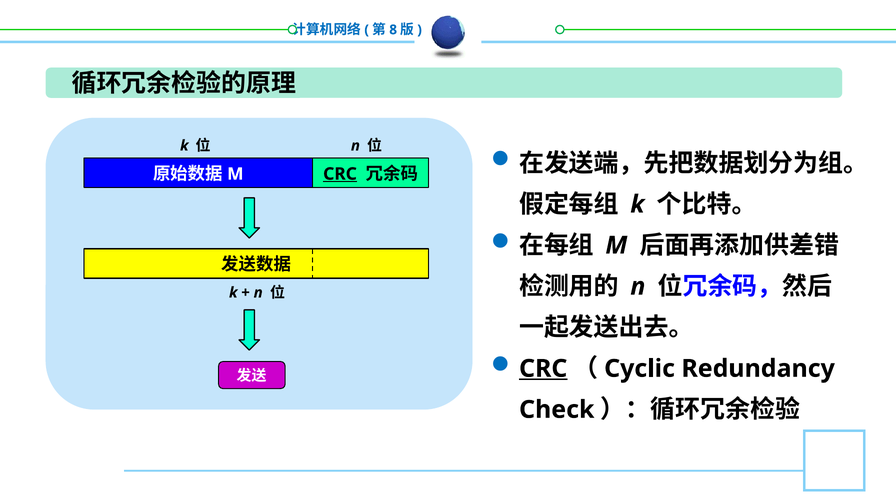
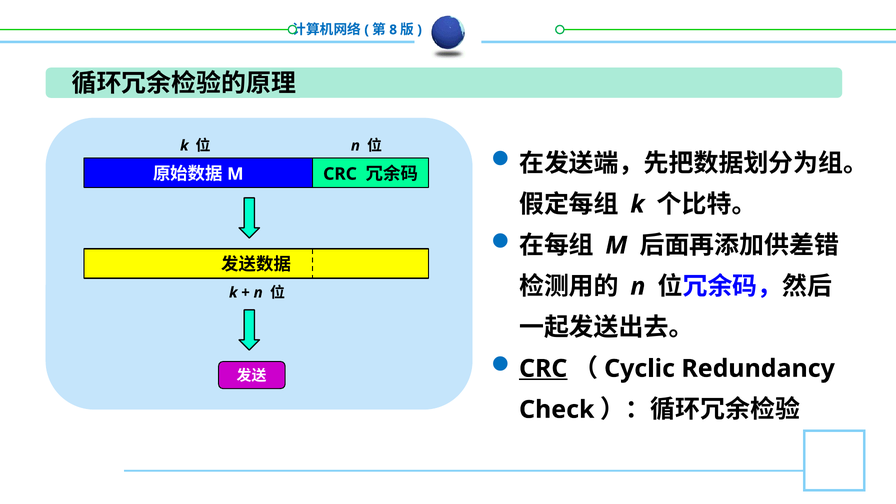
CRC underline: present -> none (340, 174)
